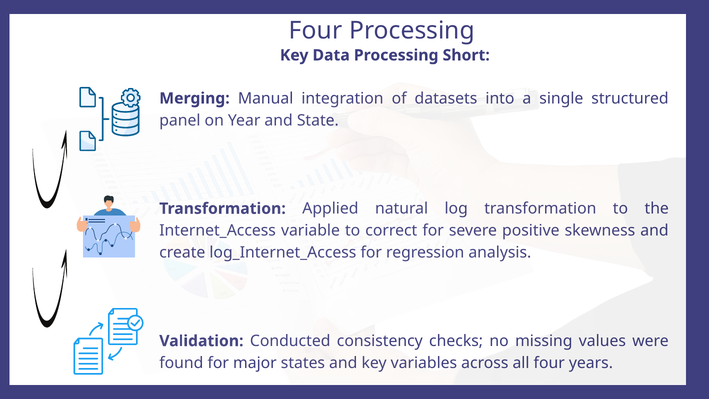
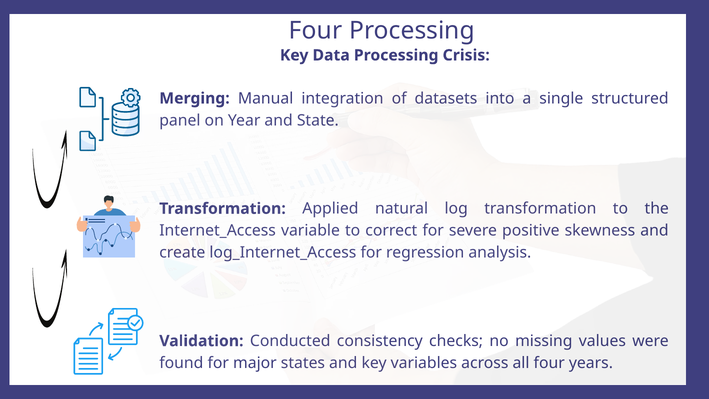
Short: Short -> Crisis (466, 55)
